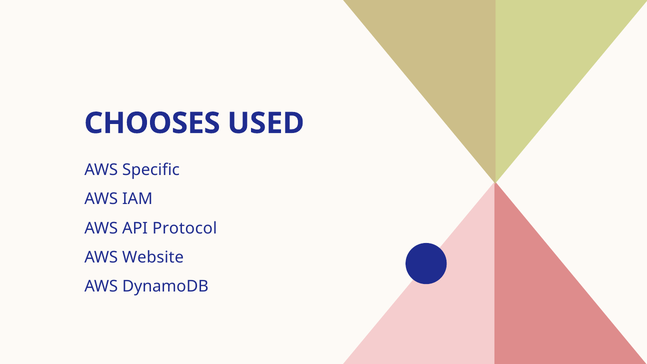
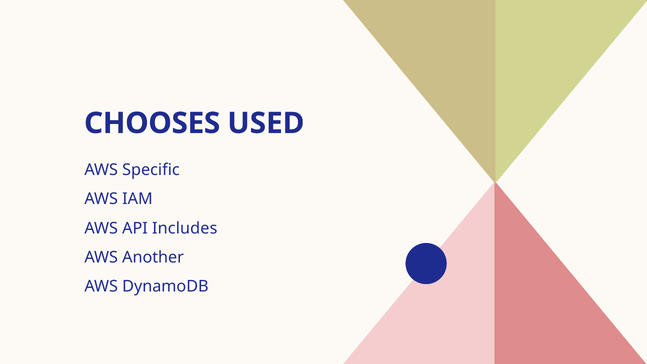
Protocol: Protocol -> Includes (185, 228)
Website: Website -> Another (153, 257)
